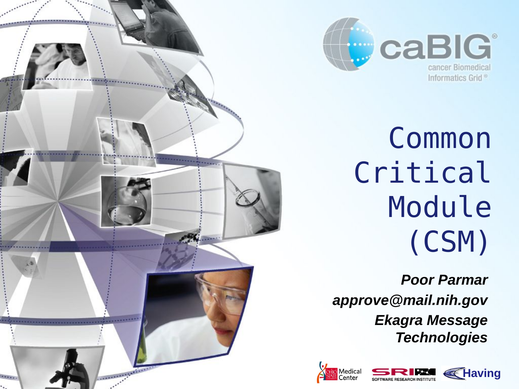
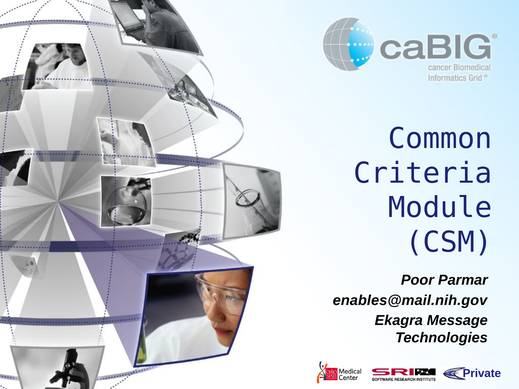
Critical: Critical -> Criteria (423, 173)
approve@mail.nih.gov: approve@mail.nih.gov -> enables@mail.nih.gov (410, 301)
Having: Having -> Private (482, 374)
